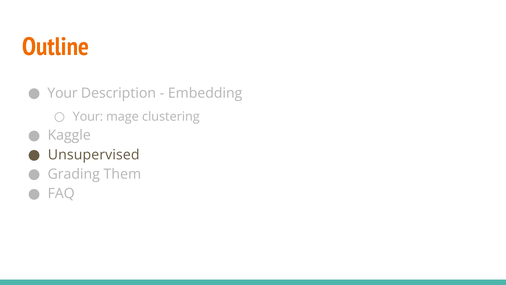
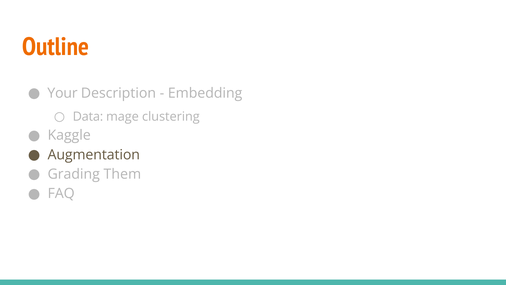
Your: Your -> Data (88, 117)
Unsupervised: Unsupervised -> Augmentation (94, 155)
